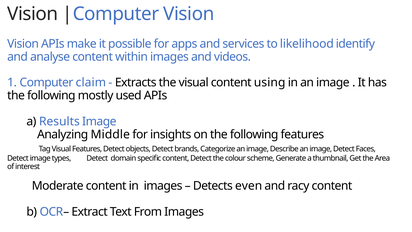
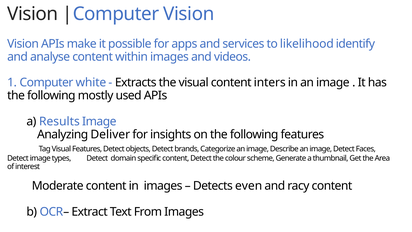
claim: claim -> white (91, 83)
using: using -> inters (270, 83)
Middle: Middle -> Deliver (110, 135)
